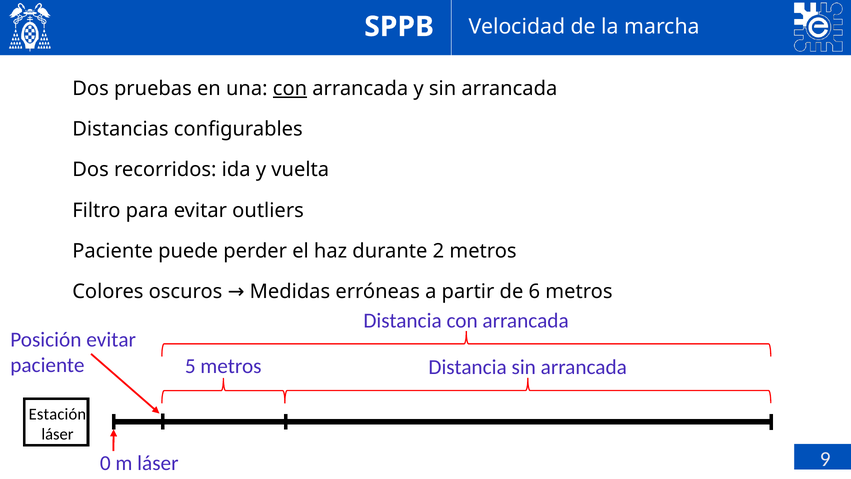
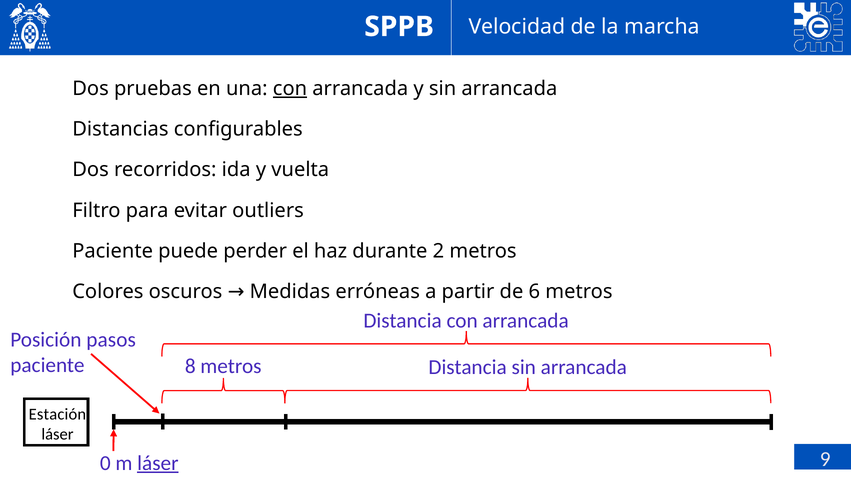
Posición evitar: evitar -> pasos (111, 340)
5: 5 -> 8 (190, 366)
láser underline: none -> present (158, 463)
